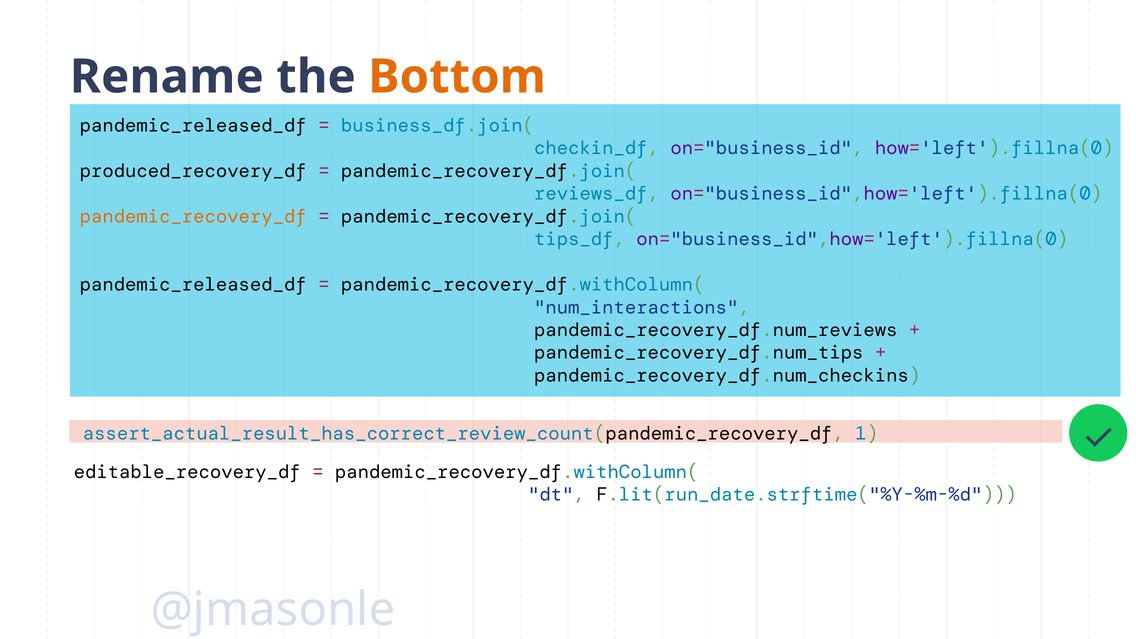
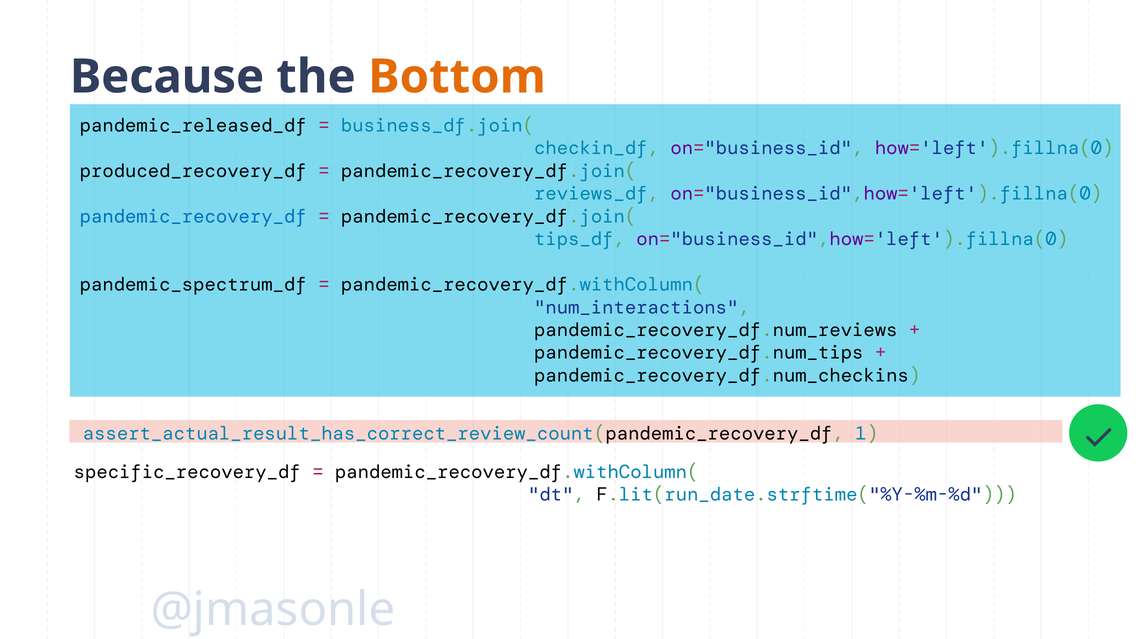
Rename: Rename -> Because (167, 77)
pandemic_recovery_df colour: orange -> blue (193, 216)
pandemic_released_df: pandemic_released_df -> pandemic_spectrum_df (193, 285)
editable_recovery_df: editable_recovery_df -> specific_recovery_df (187, 472)
